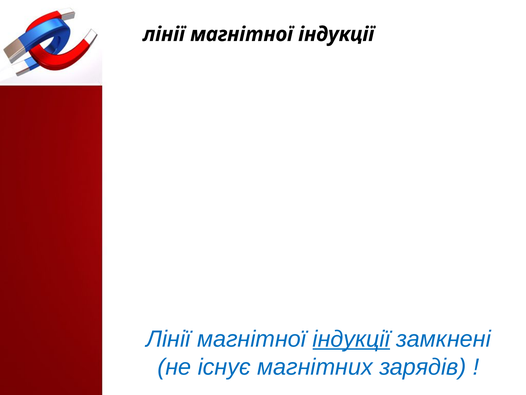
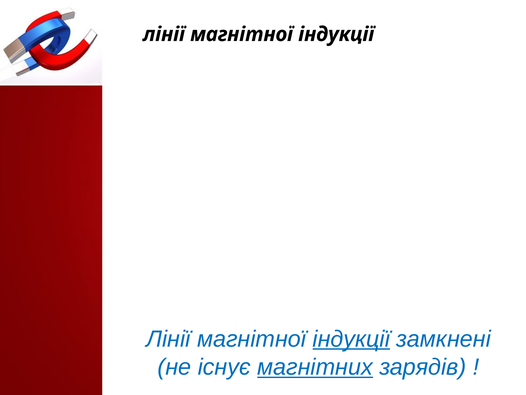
магнітних underline: none -> present (315, 367)
